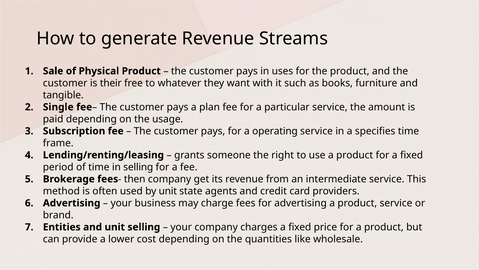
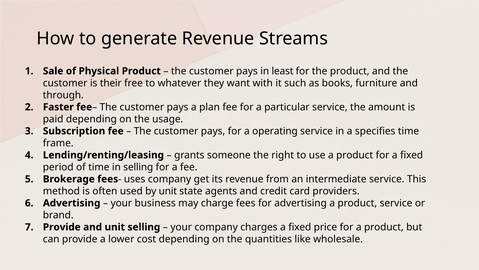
uses: uses -> least (282, 71)
tangible: tangible -> through (63, 95)
Single: Single -> Faster (58, 107)
then: then -> uses (135, 179)
Entities: Entities -> Provide (62, 227)
